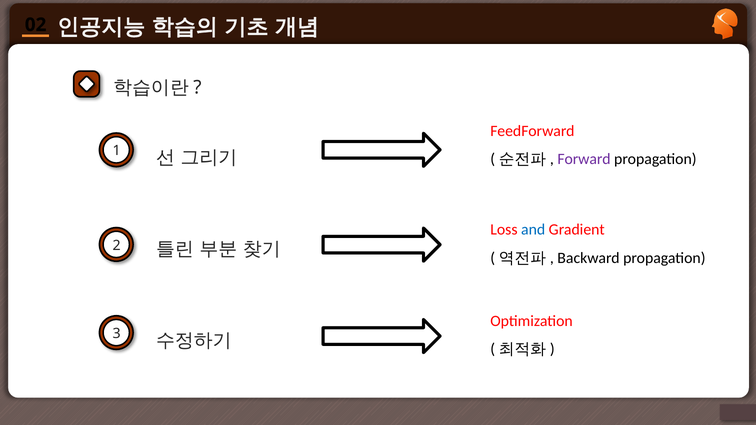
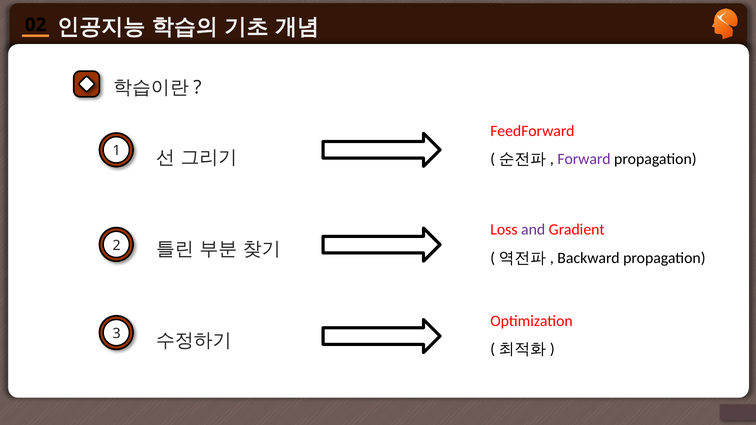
and colour: blue -> purple (533, 230)
